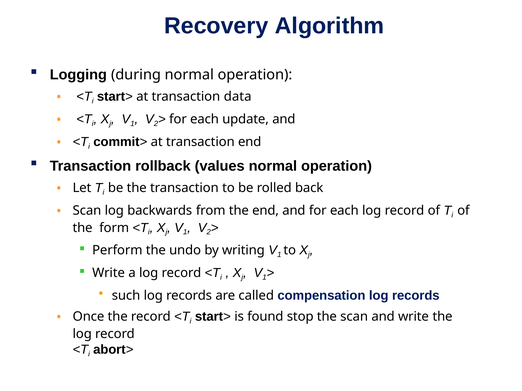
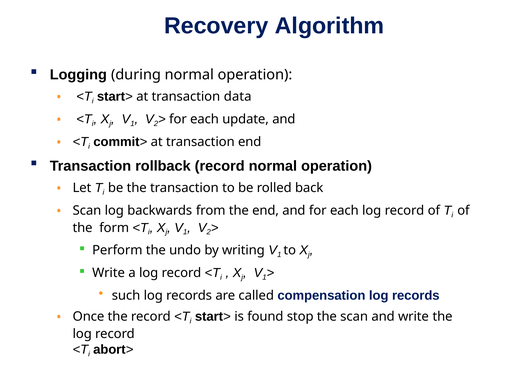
rollback values: values -> record (220, 166)
